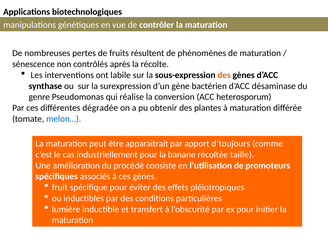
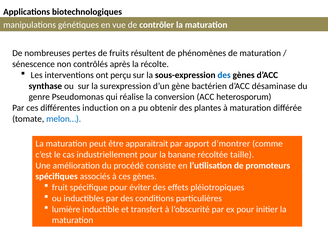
labile: labile -> perçu (121, 75)
des colour: orange -> blue (224, 75)
dégradée: dégradée -> induction (100, 108)
d’toujours: d’toujours -> d’montrer (231, 144)
